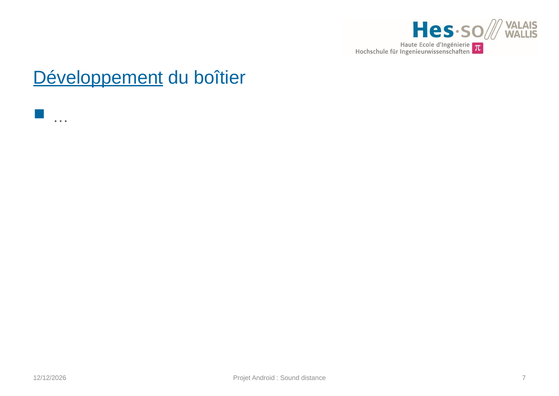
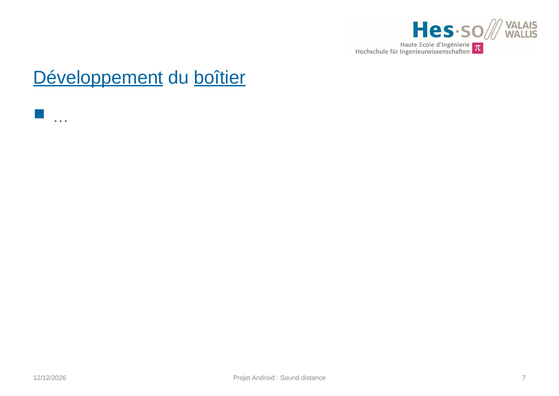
boîtier underline: none -> present (220, 78)
